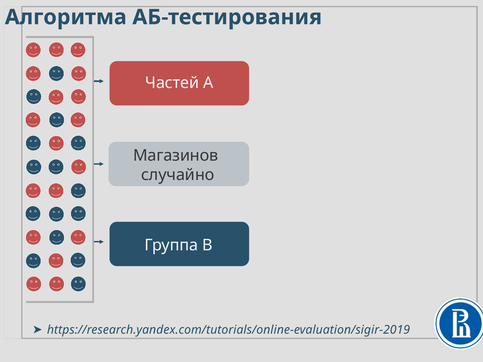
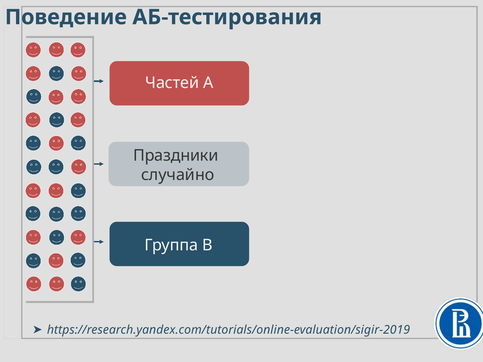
Алгоритма: Алгоритма -> Поведение (66, 17)
Магазинов: Магазинов -> Праздники (176, 156)
